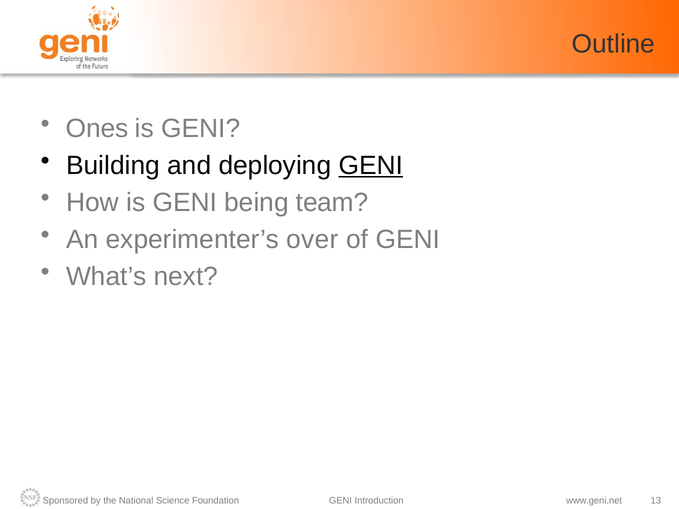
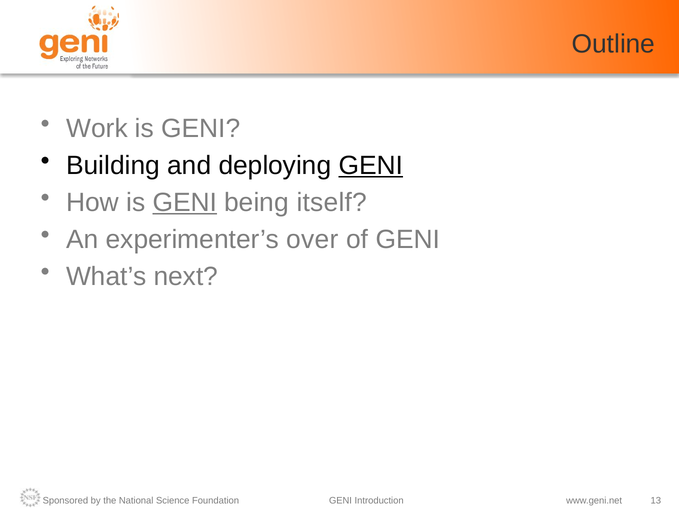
Ones: Ones -> Work (97, 129)
GENI underline: none -> present (185, 203)
team: team -> itself (332, 203)
